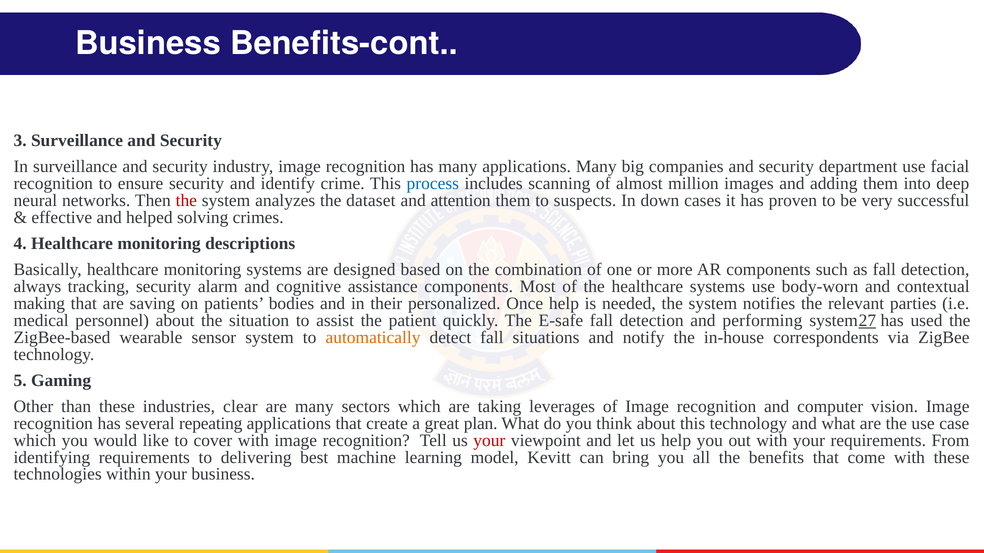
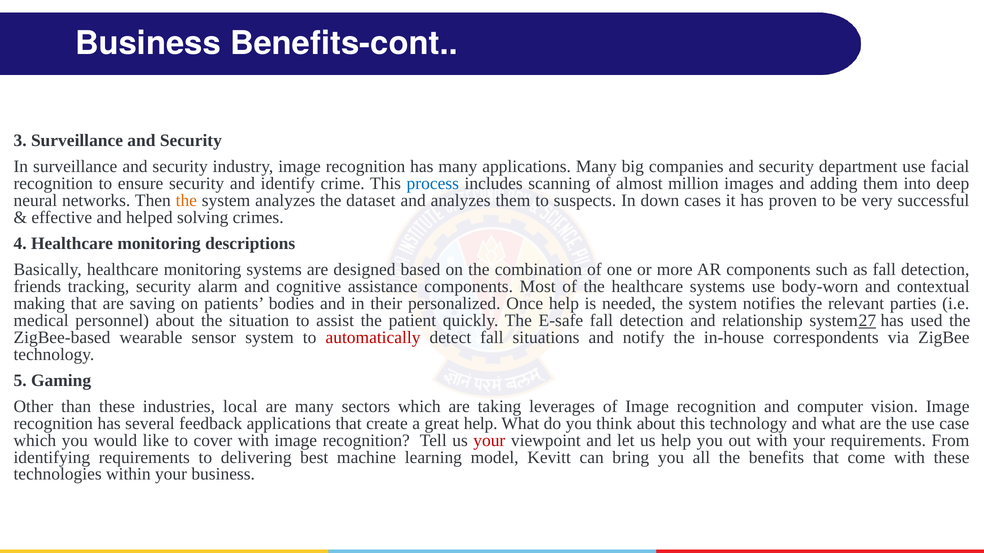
the colour: red -> orange (186, 201)
and attention: attention -> analyzes (461, 201)
always: always -> friends (37, 287)
performing: performing -> relationship (763, 321)
automatically colour: orange -> red (373, 338)
clear: clear -> local (240, 407)
repeating: repeating -> feedback (211, 424)
great plan: plan -> help (481, 424)
